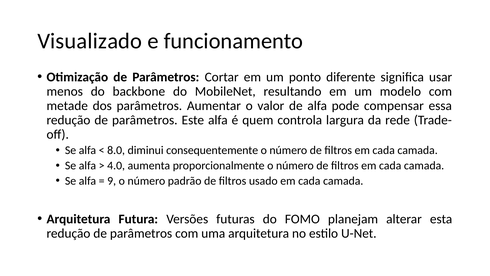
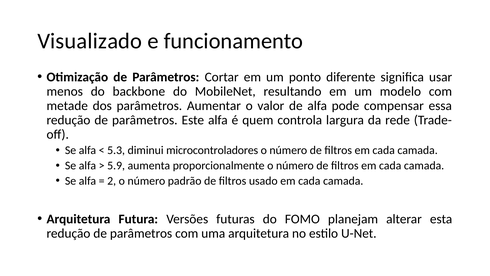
8.0: 8.0 -> 5.3 (116, 150)
consequentemente: consequentemente -> microcontroladores (212, 150)
4.0: 4.0 -> 5.9 (116, 165)
9: 9 -> 2 (112, 181)
